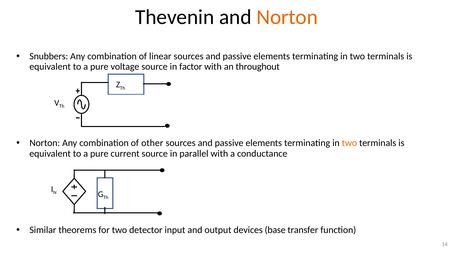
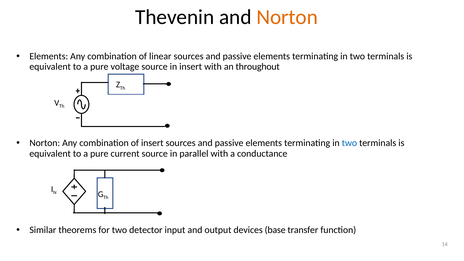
Snubbers: Snubbers -> Elements (49, 56)
in factor: factor -> insert (191, 67)
of other: other -> insert (152, 143)
two colour: orange -> blue (349, 143)
